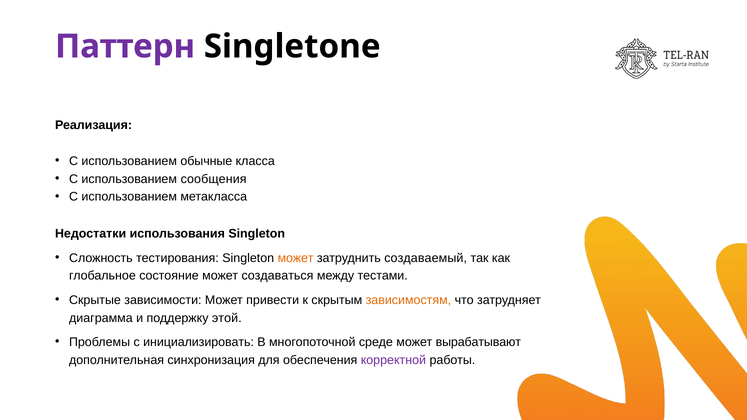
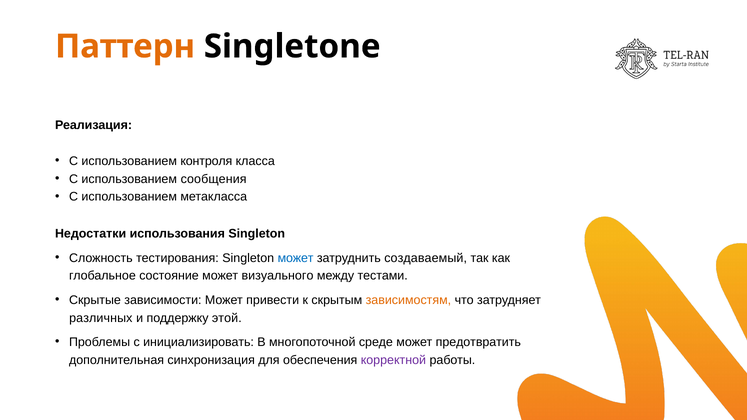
Паттерн colour: purple -> orange (125, 46)
обычные: обычные -> контроля (206, 161)
может colour: orange -> blue (296, 258)
создаваться: создаваться -> визуального (277, 276)
диаграмма: диаграмма -> различных (101, 318)
вырабатывают: вырабатывают -> предотвратить (478, 342)
